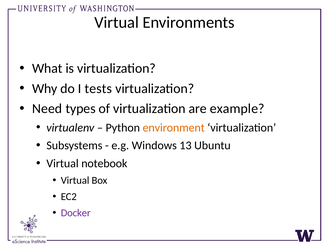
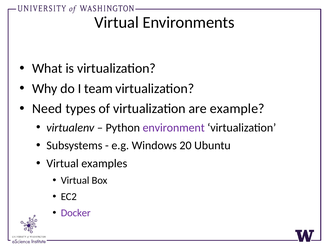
tests: tests -> team (98, 88)
environment colour: orange -> purple (174, 127)
13: 13 -> 20 (186, 145)
notebook: notebook -> examples (104, 163)
